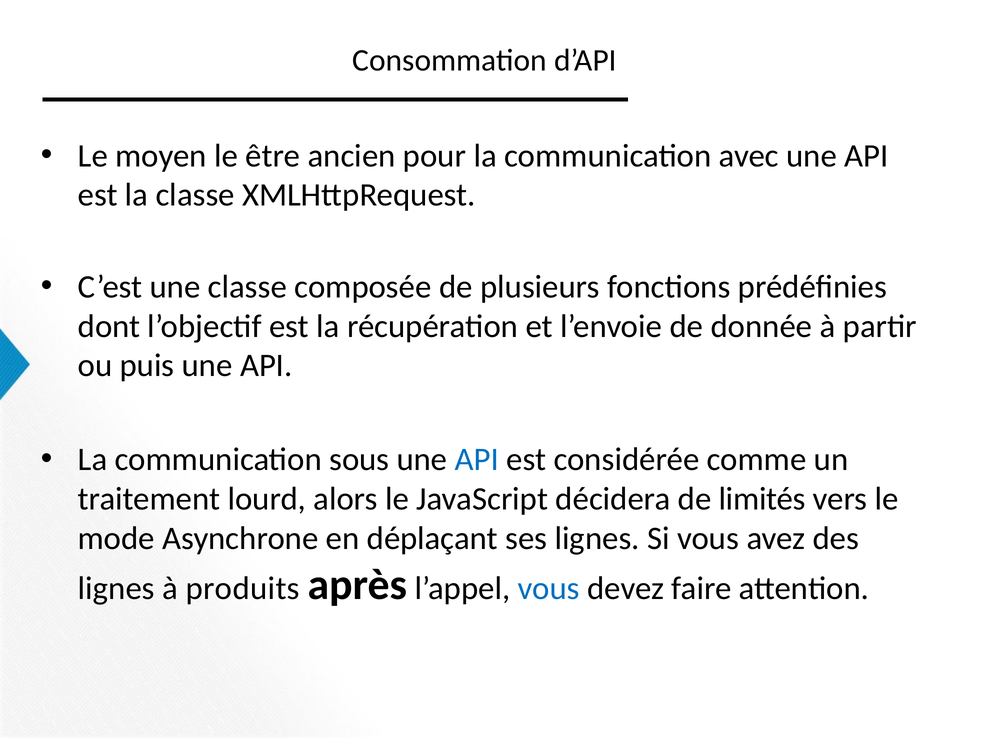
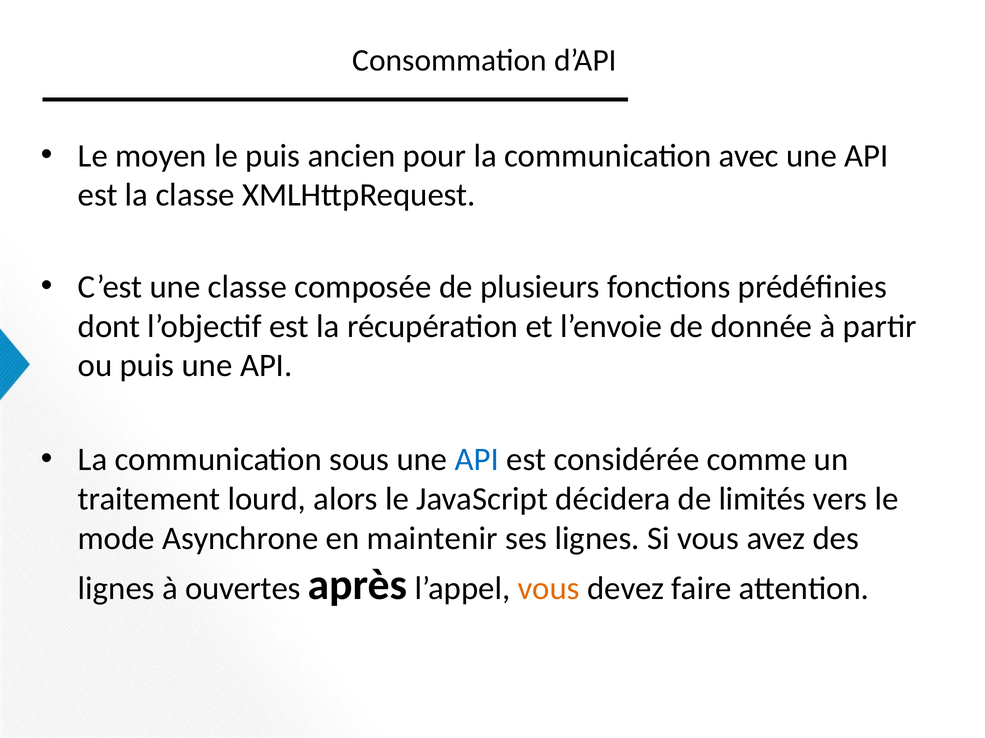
le être: être -> puis (273, 156)
déplaçant: déplaçant -> maintenir (432, 539)
produits: produits -> ouvertes (243, 589)
vous colour: blue -> orange (549, 589)
